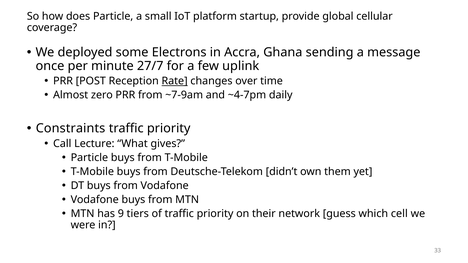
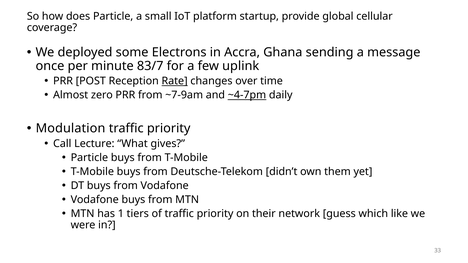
27/7: 27/7 -> 83/7 (150, 66)
~4-7pm underline: none -> present (247, 95)
Constraints: Constraints -> Modulation (71, 129)
9: 9 -> 1 (121, 214)
cell: cell -> like (399, 214)
